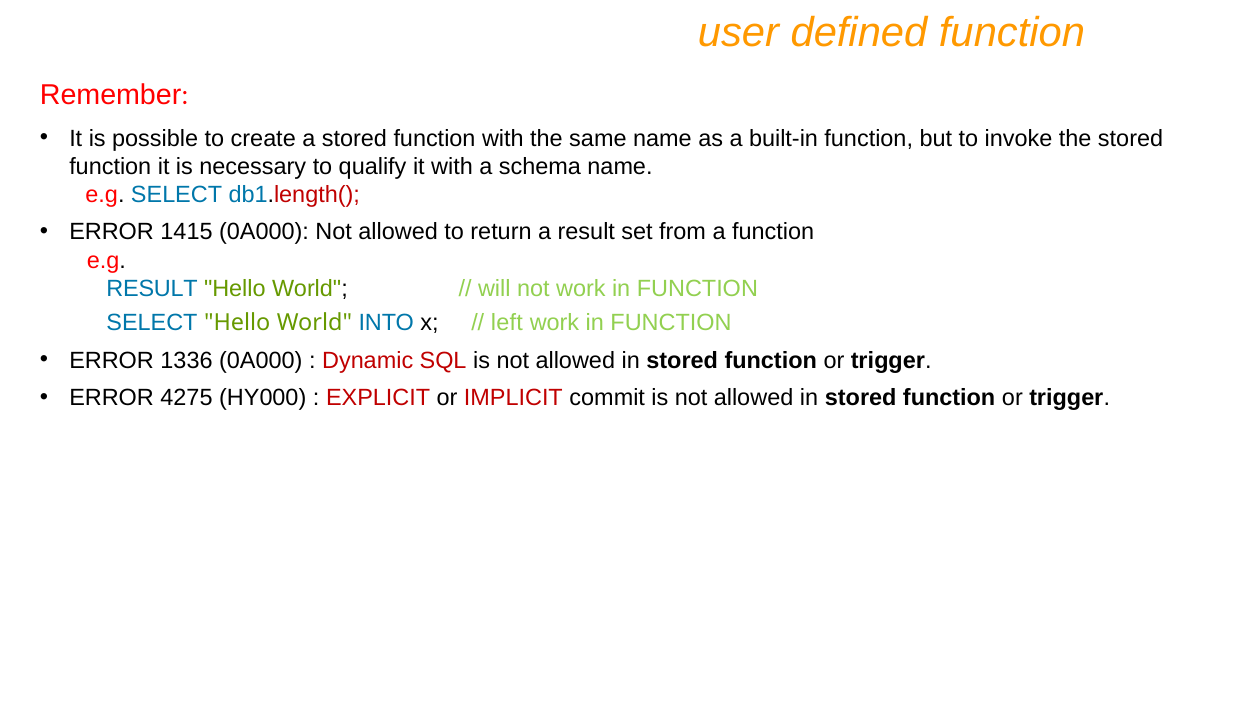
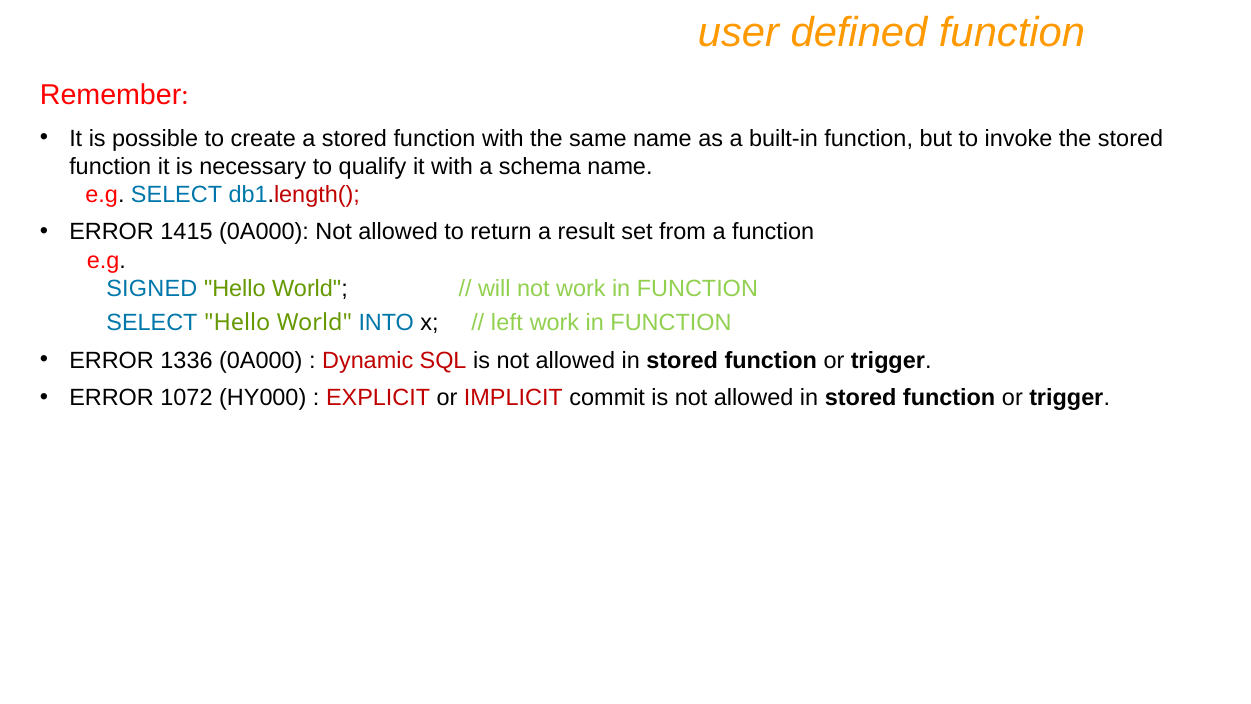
RESULT: RESULT -> SIGNED (152, 288)
4275: 4275 -> 1072 (186, 398)
